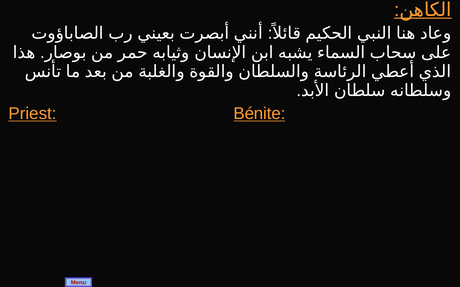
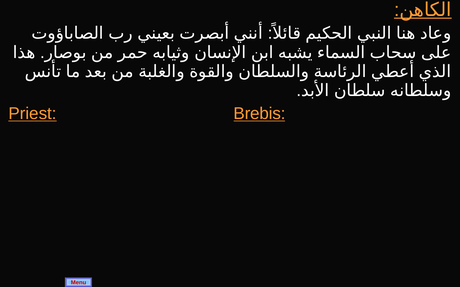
Bénite: Bénite -> Brebis (259, 114)
